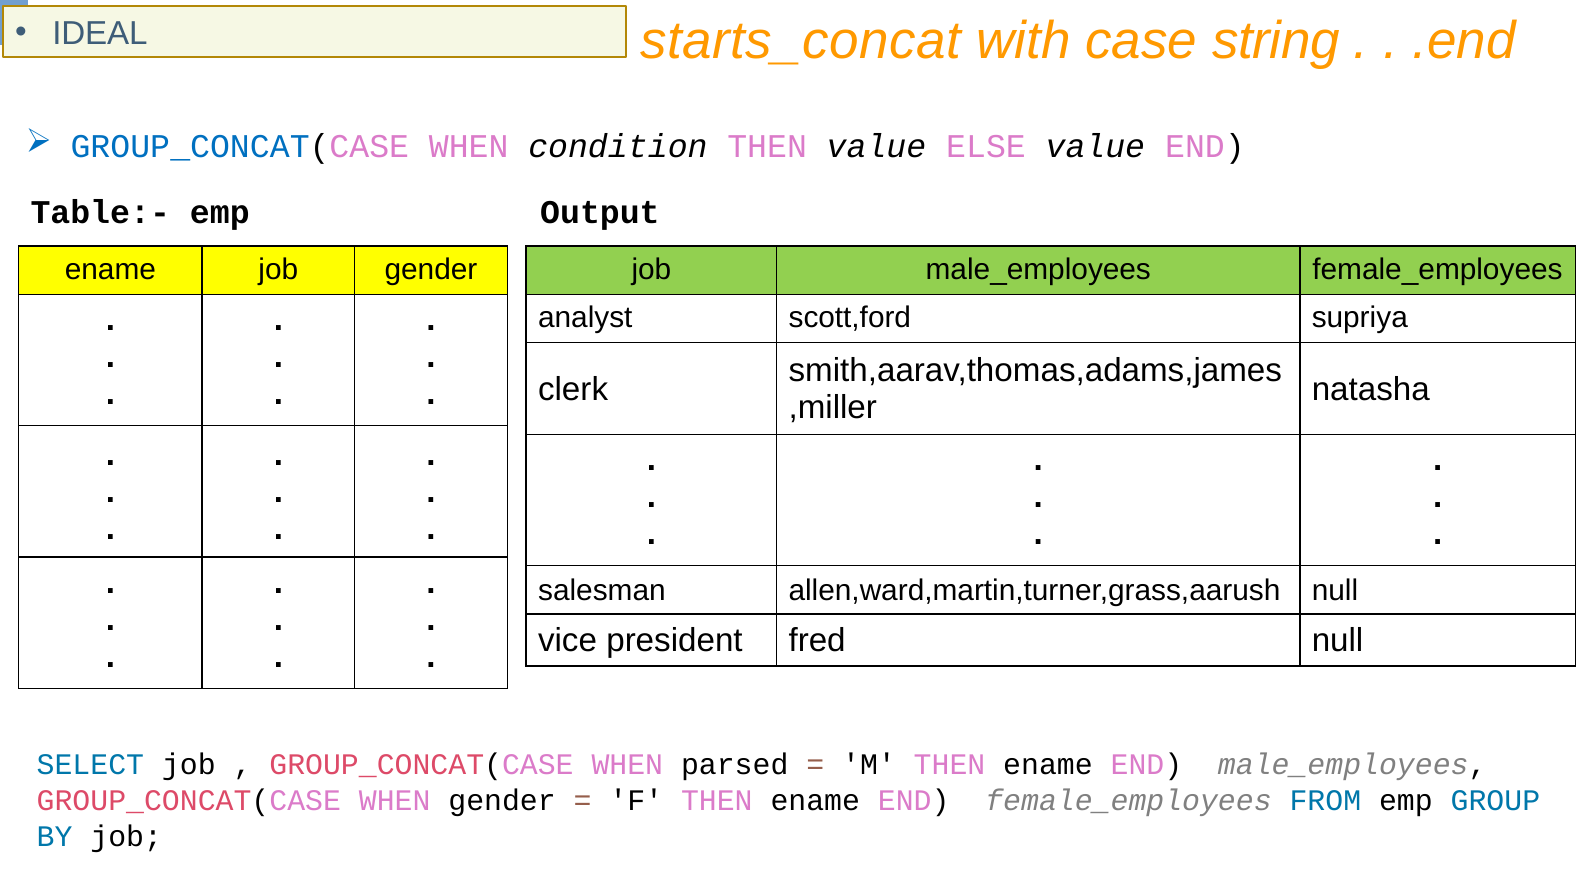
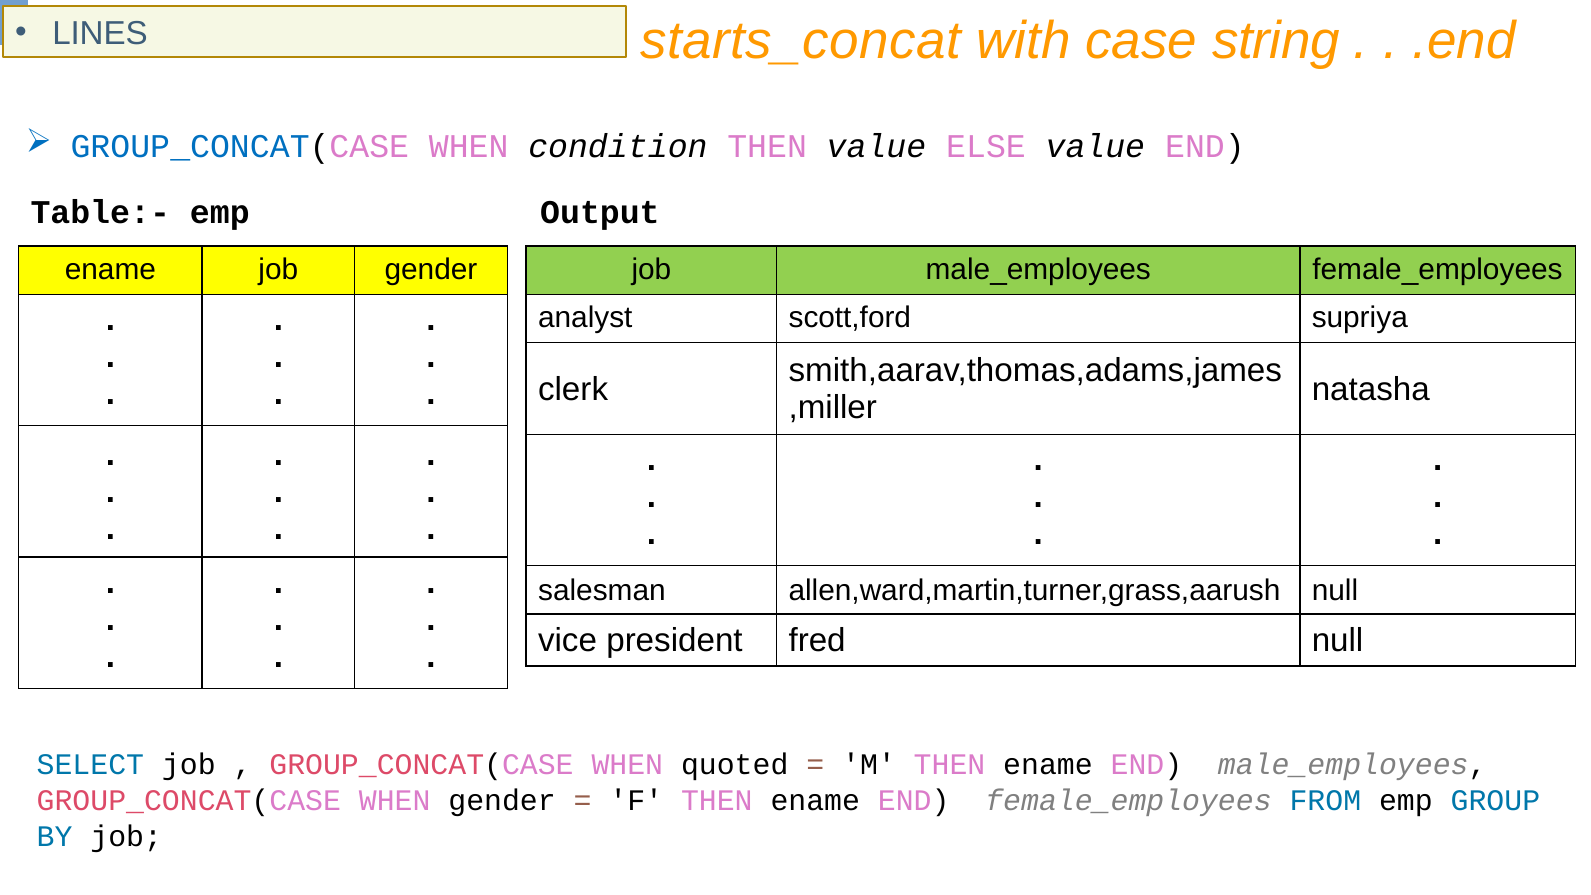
IDEAL: IDEAL -> LINES (100, 34)
parsed: parsed -> quoted (735, 765)
